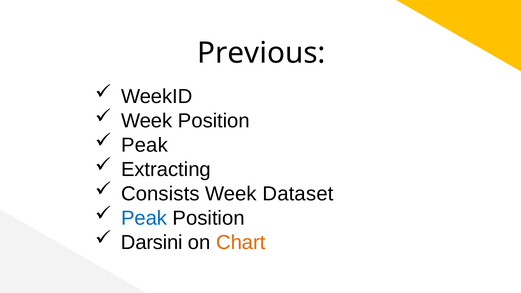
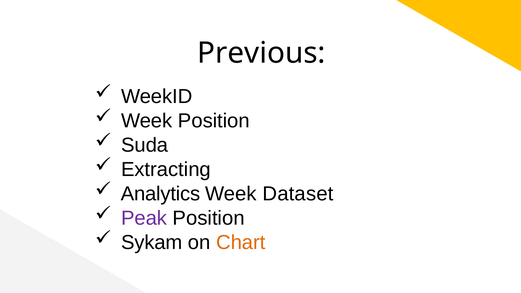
Peak: Peak -> Suda (145, 145)
Consists: Consists -> Analytics (160, 194)
Peak colour: blue -> purple (144, 218)
Darsini: Darsini -> Sykam (152, 242)
